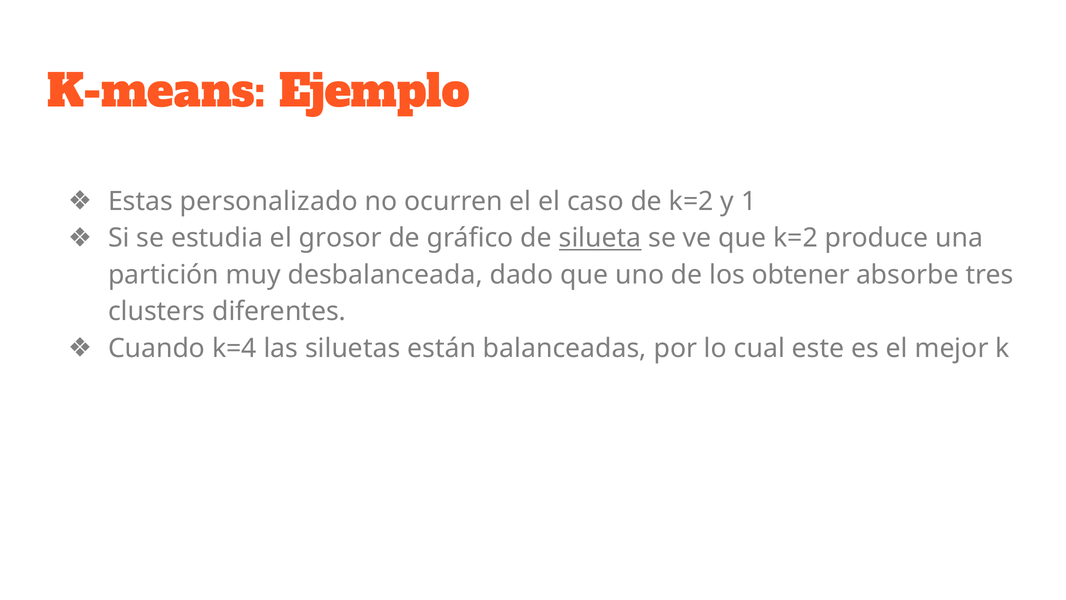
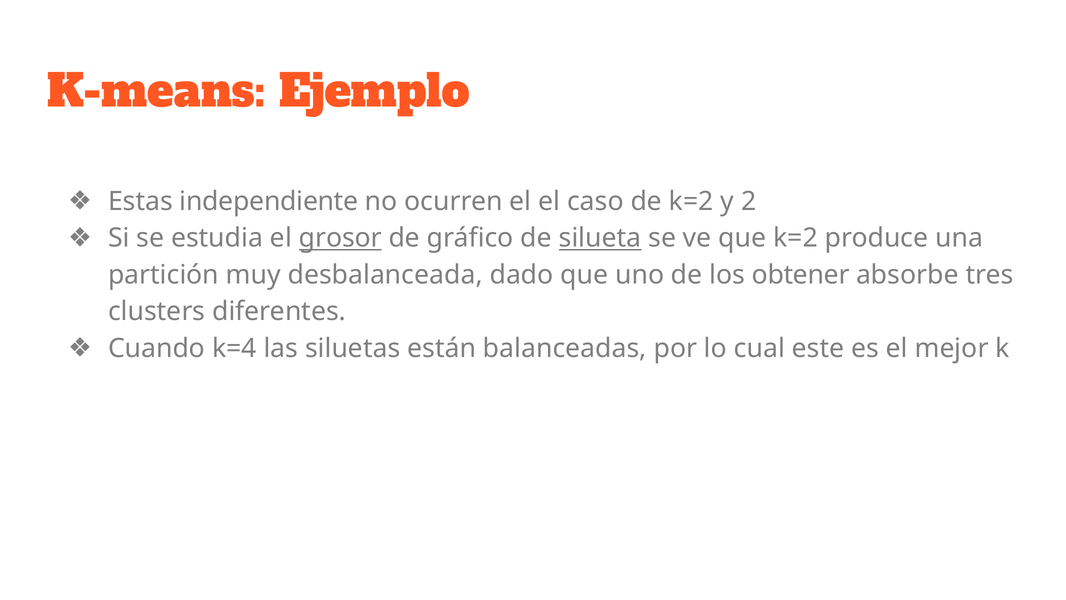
personalizado: personalizado -> independiente (269, 201)
1: 1 -> 2 (749, 201)
grosor underline: none -> present (340, 238)
